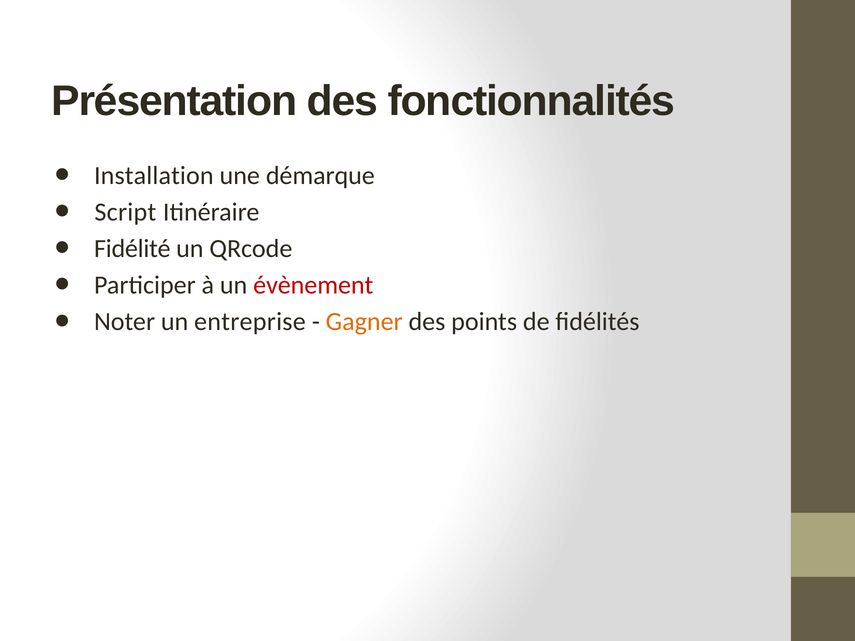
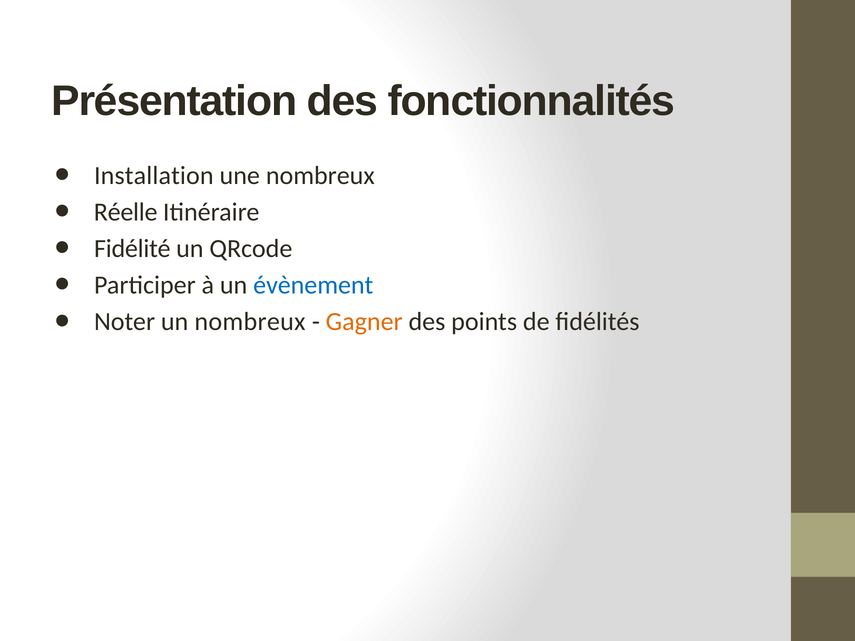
une démarque: démarque -> nombreux (320, 176)
Script: Script -> Réelle (126, 212)
évènement colour: red -> blue (313, 285)
un entreprise: entreprise -> nombreux (250, 322)
